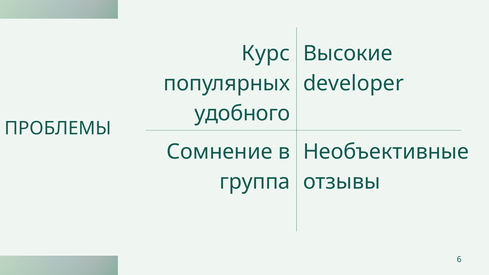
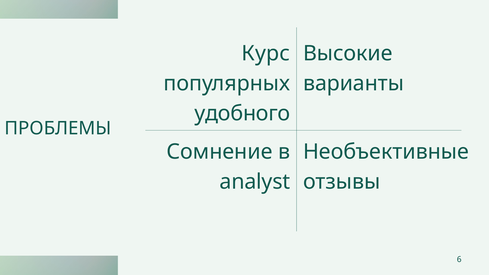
developer: developer -> варианты (353, 83)
группа: группа -> analyst (255, 182)
